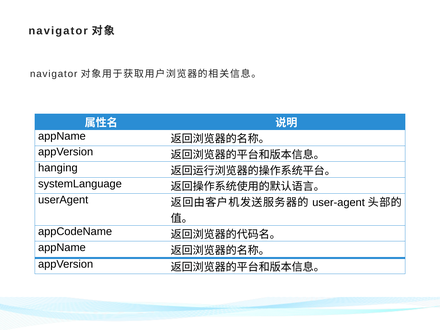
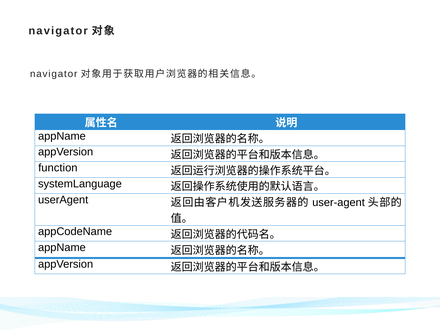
hanging: hanging -> function (58, 168)
